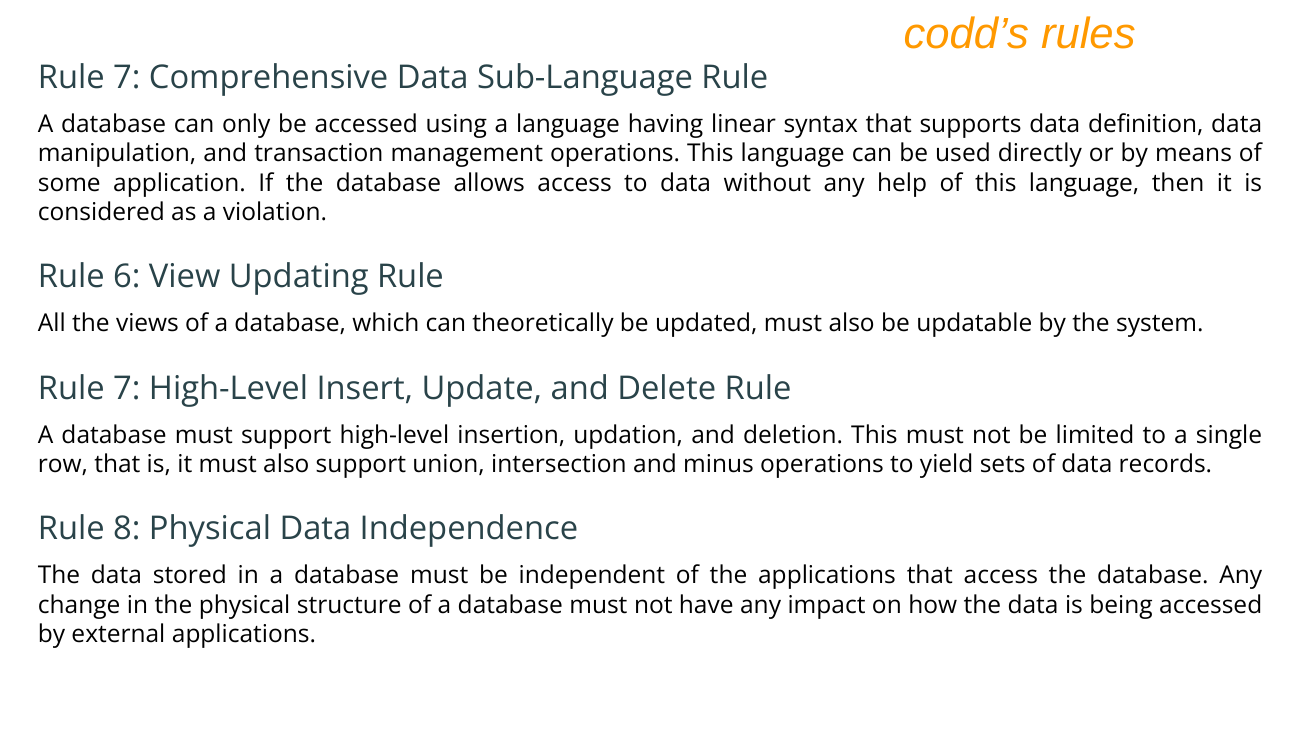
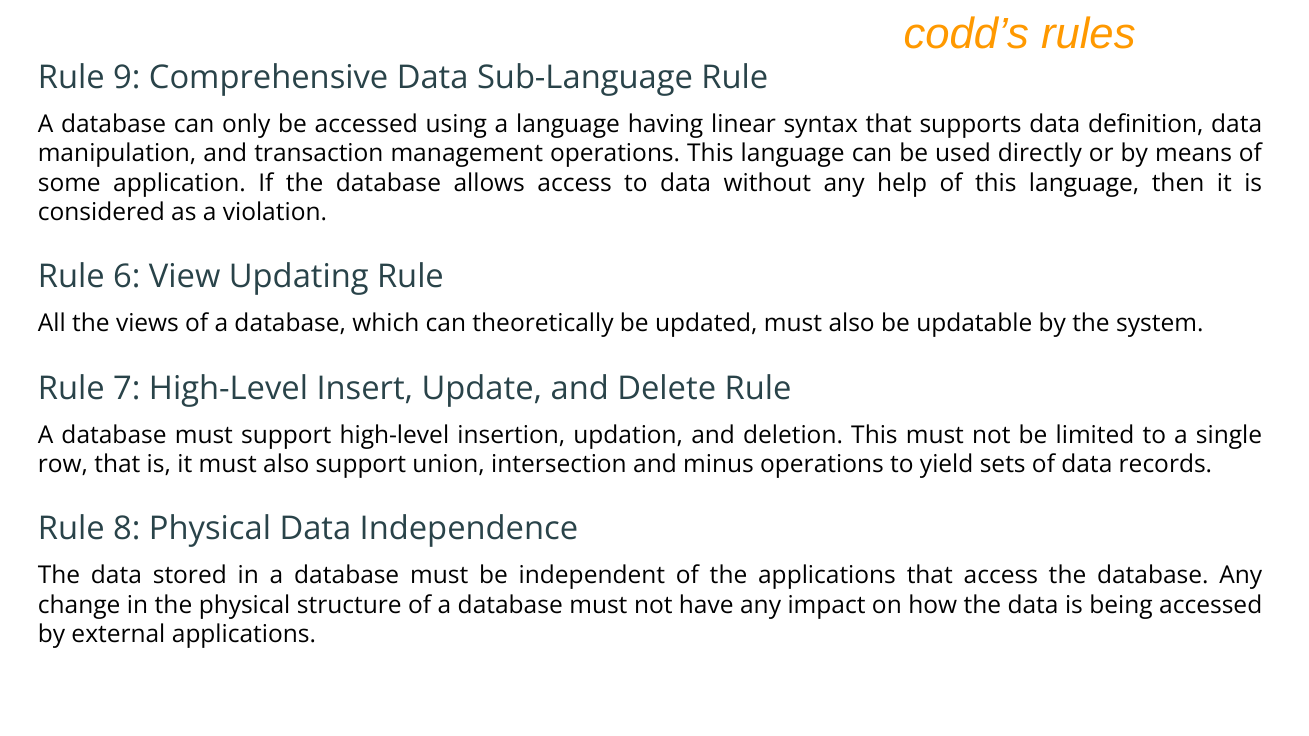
7: 7 -> 9 (127, 78)
